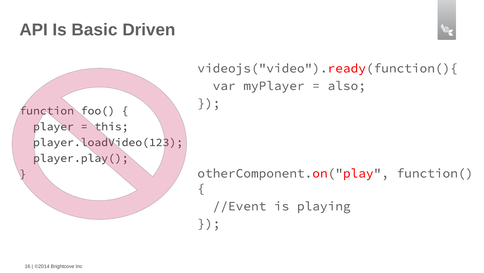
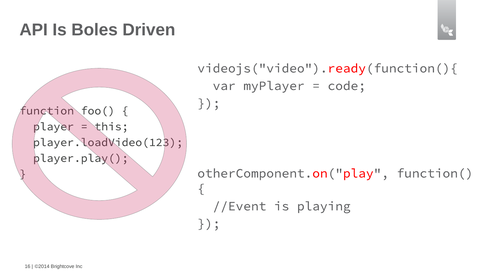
Basic: Basic -> Boles (95, 30)
also: also -> code (347, 86)
